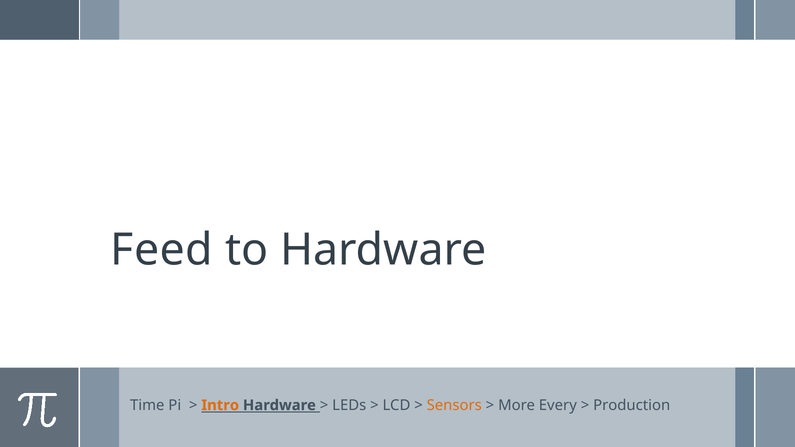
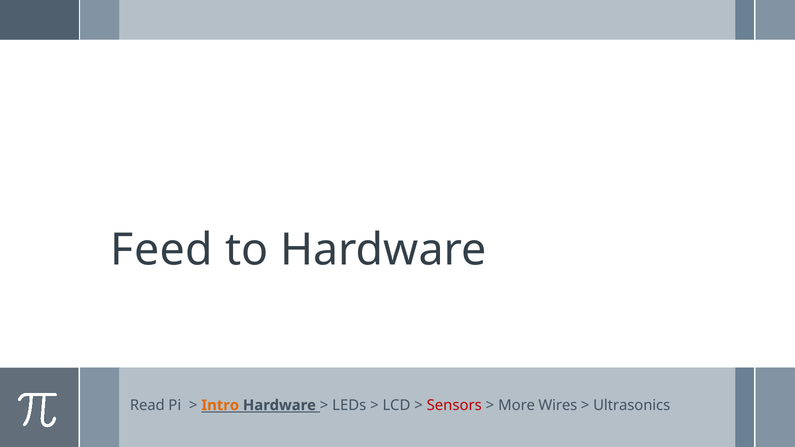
Time: Time -> Read (147, 406)
Sensors colour: orange -> red (454, 406)
Every: Every -> Wires (558, 406)
Production: Production -> Ultrasonics (632, 406)
